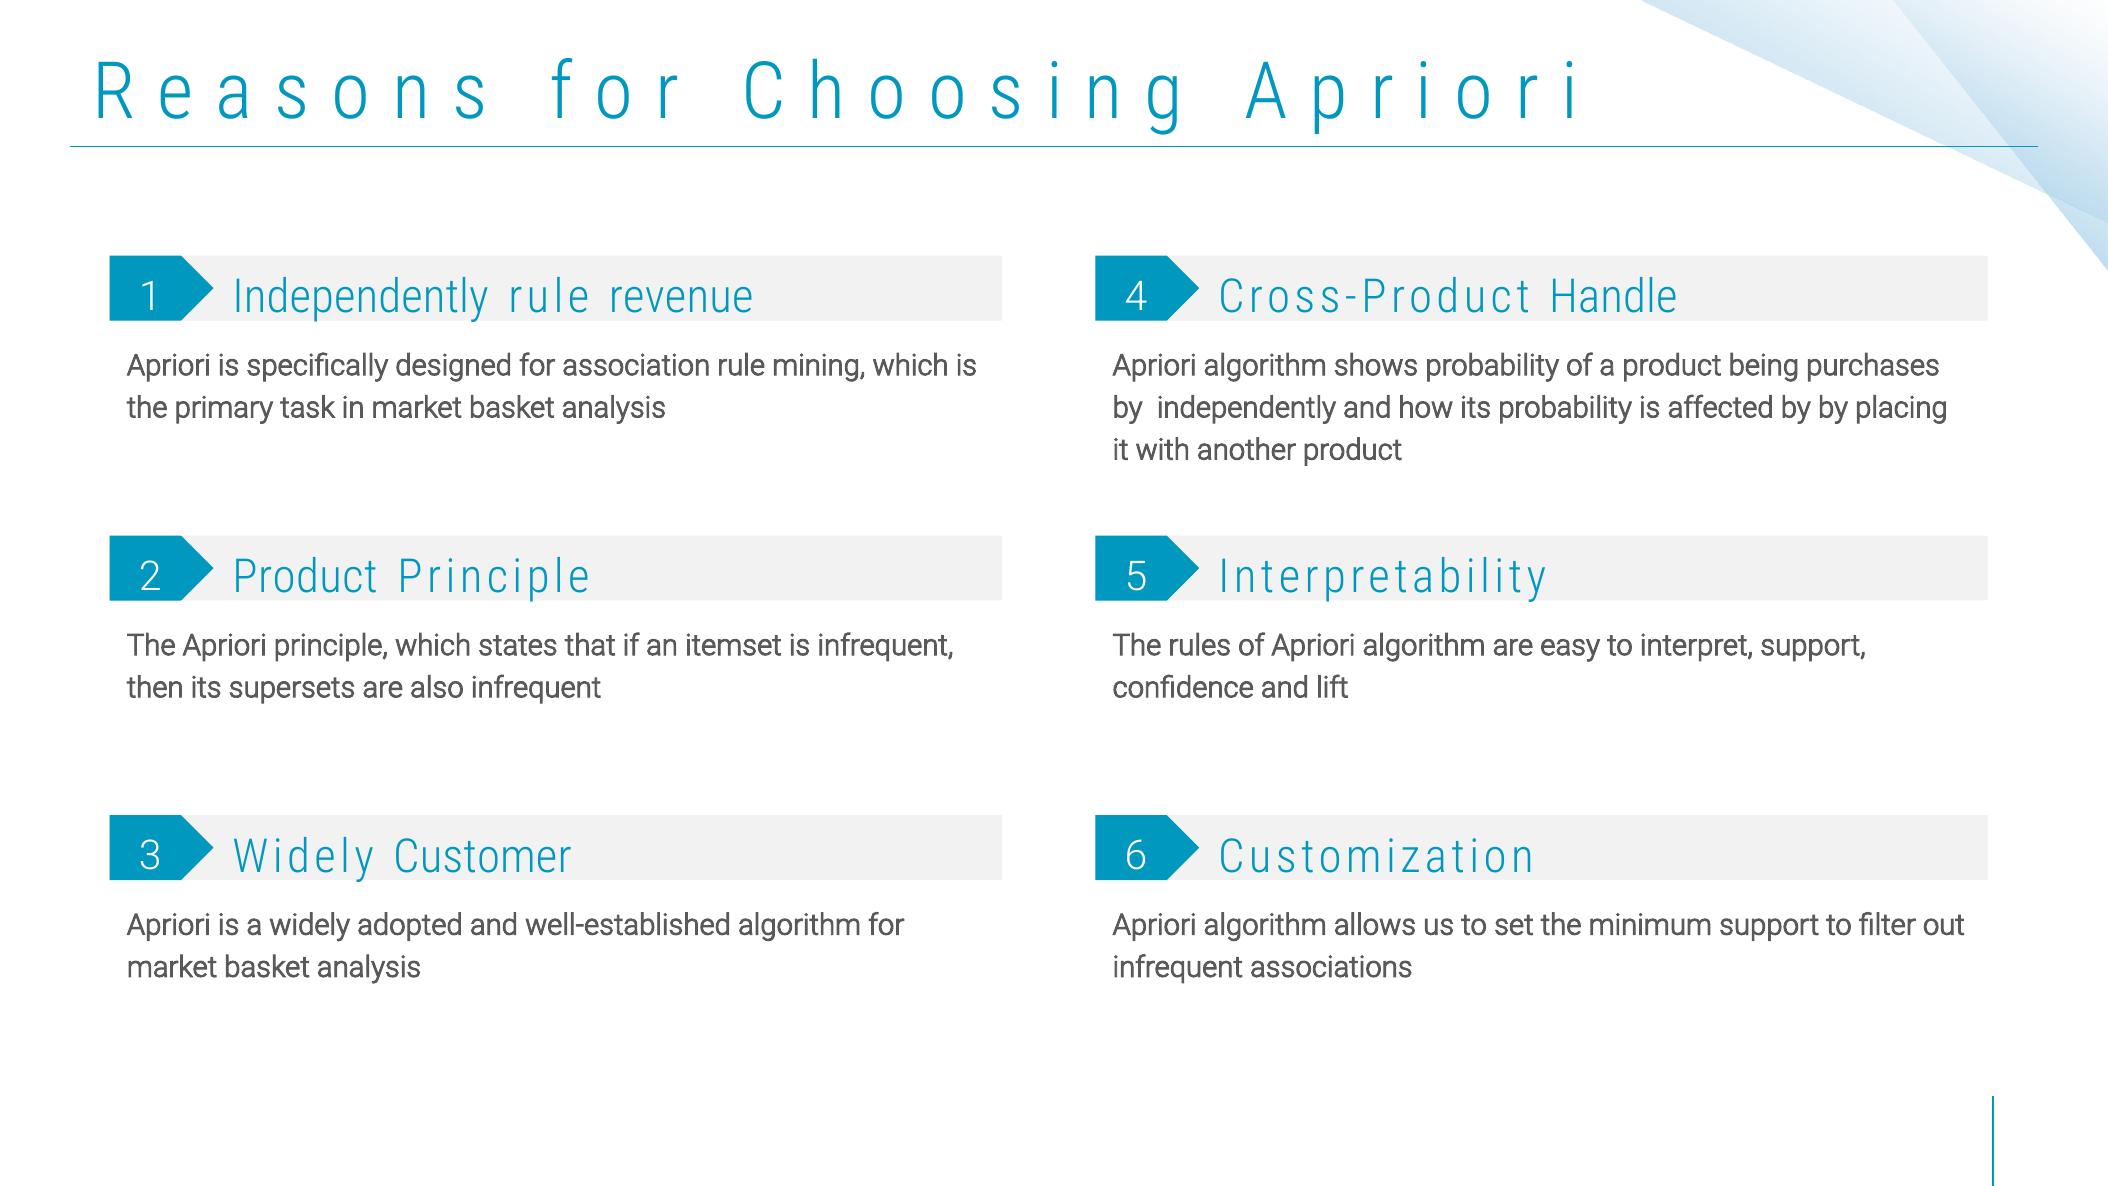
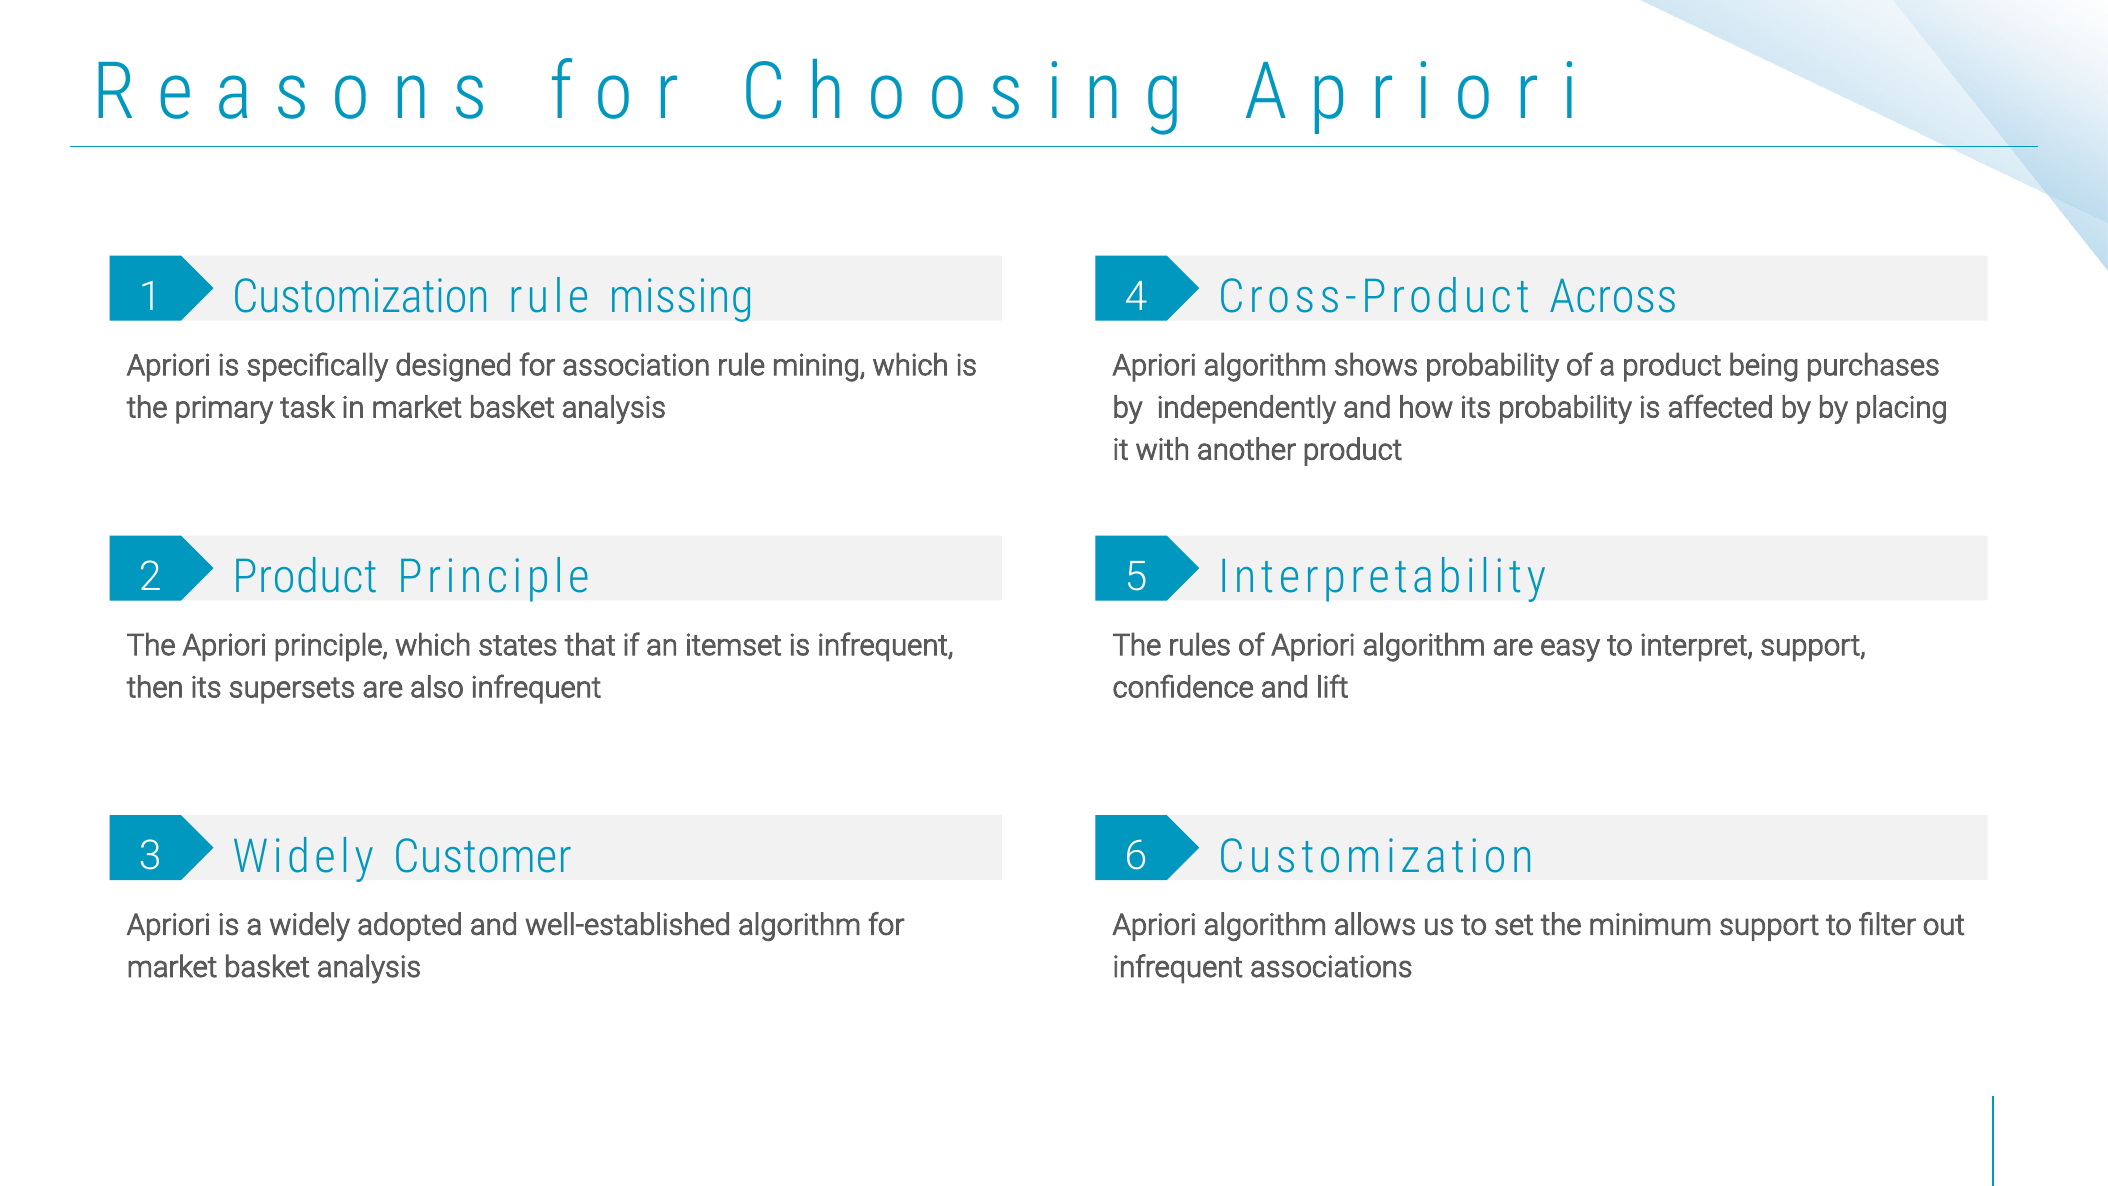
Independently: Independently -> Customization (361, 297)
revenue: revenue -> missing (681, 297)
Handle: Handle -> Across (1613, 297)
